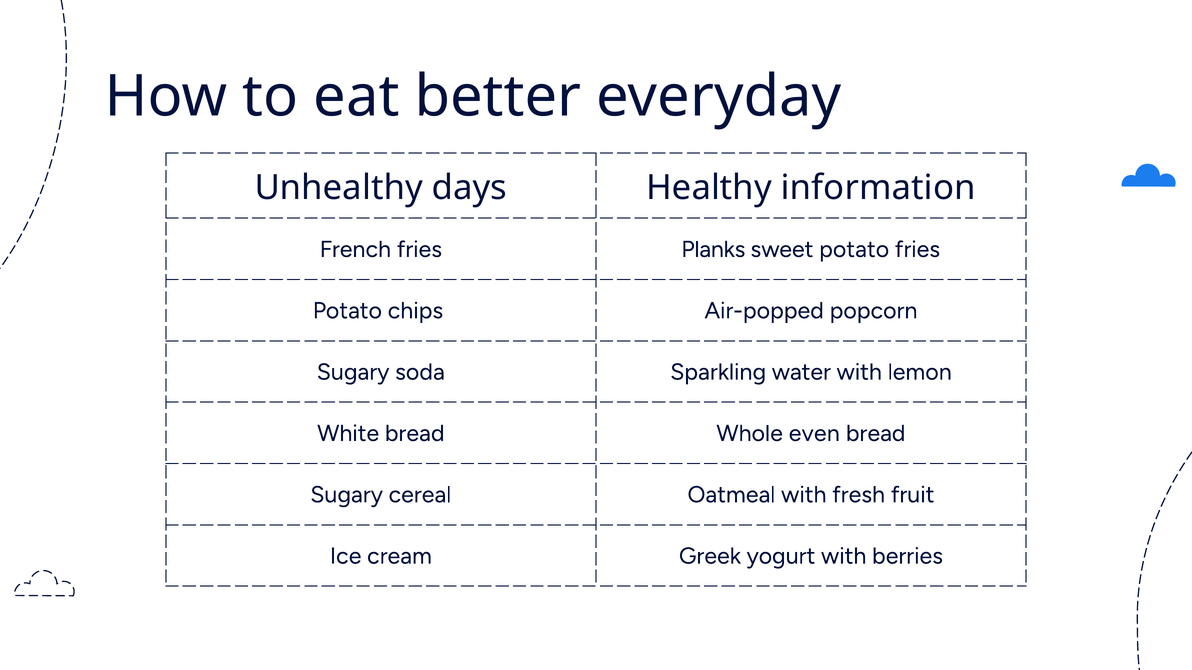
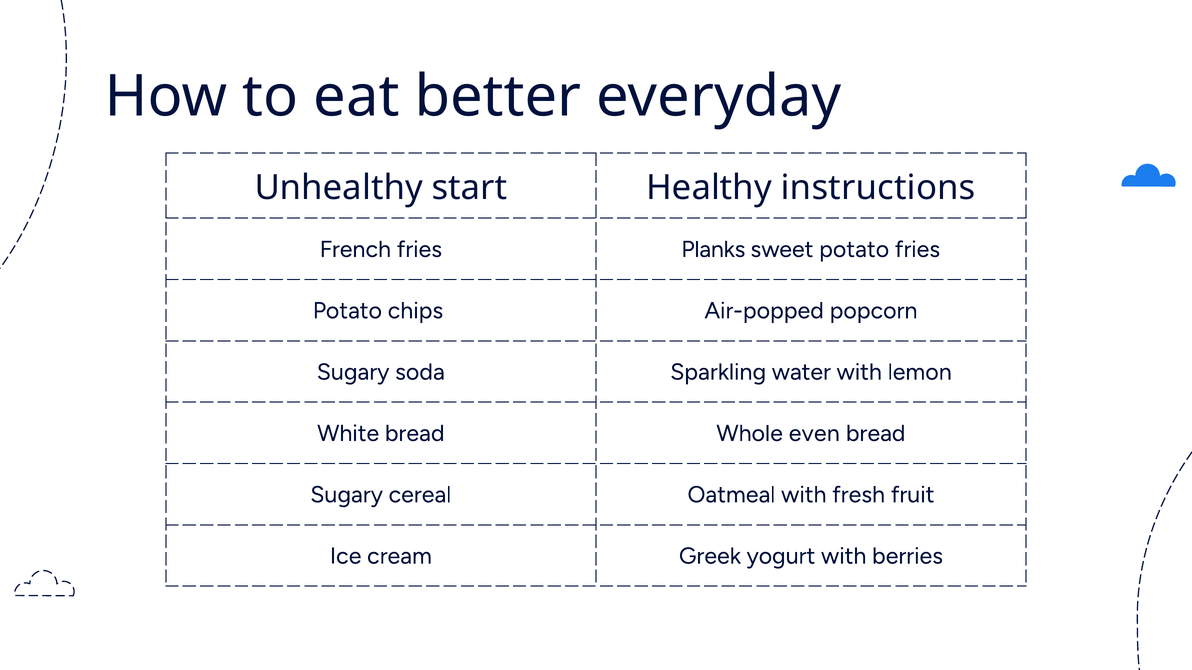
days: days -> start (470, 188)
information: information -> instructions (878, 188)
